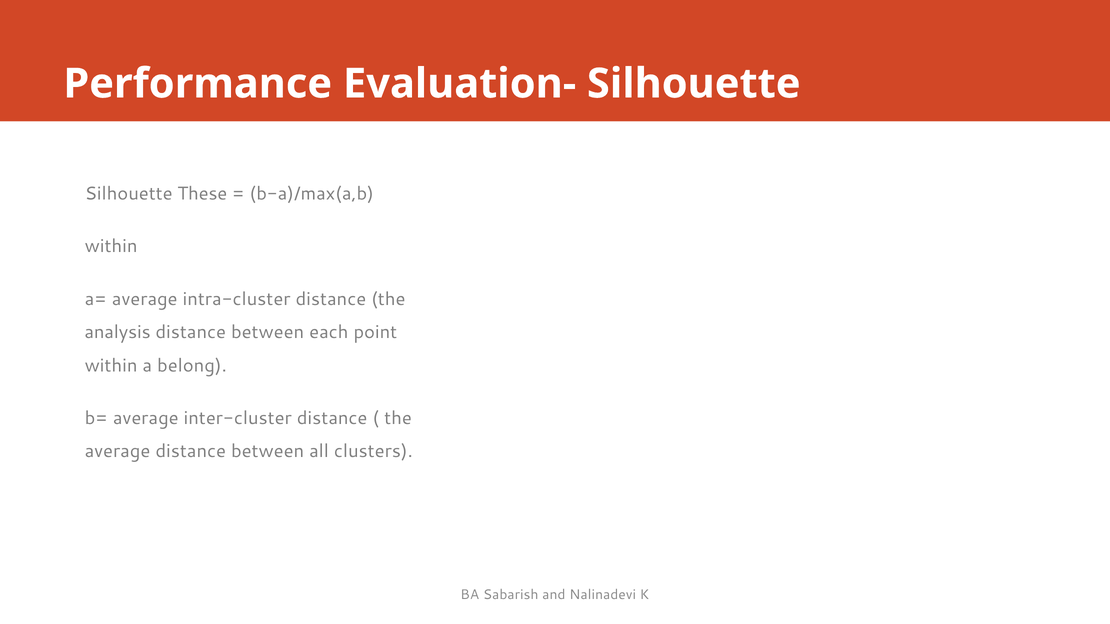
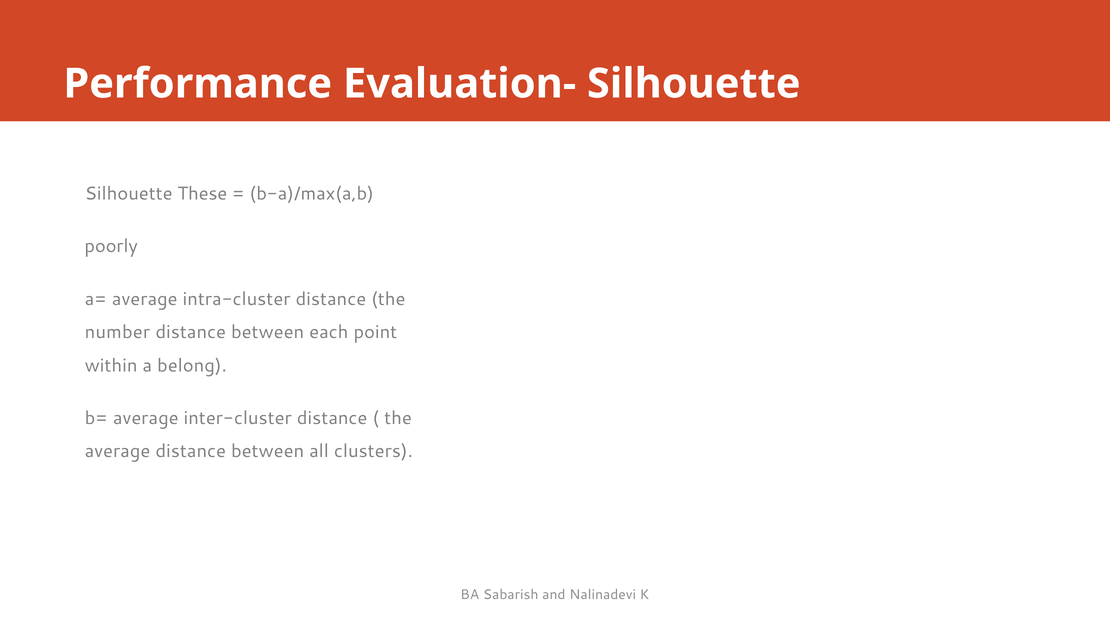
within: within -> poorly (111, 246)
analysis: analysis -> number (117, 332)
